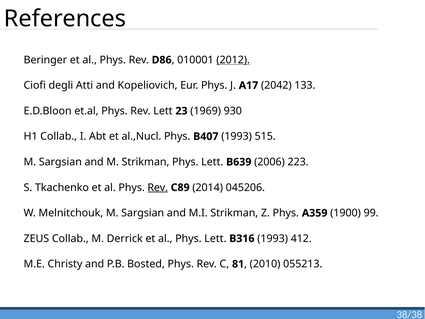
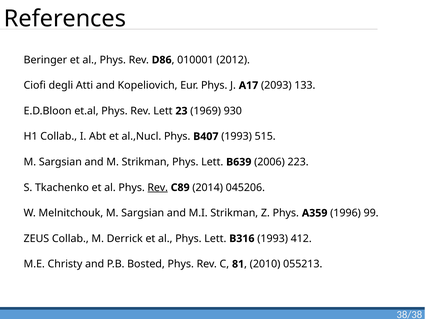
2012 underline: present -> none (233, 60)
2042: 2042 -> 2093 (276, 85)
1900: 1900 -> 1996 (346, 213)
